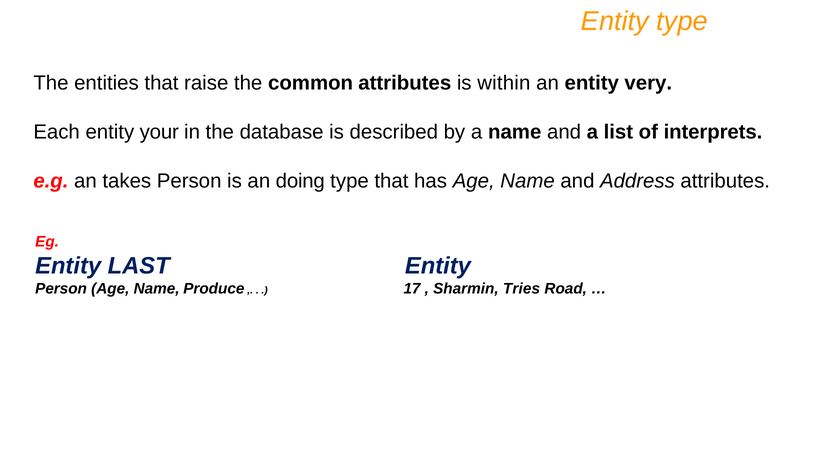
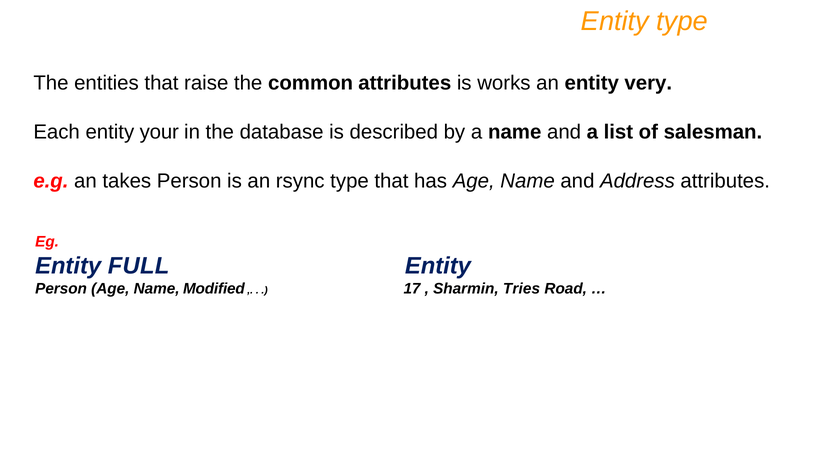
within: within -> works (504, 83)
interprets: interprets -> salesman (713, 132)
doing: doing -> rsync (300, 181)
LAST: LAST -> FULL (139, 266)
Produce: Produce -> Modified (214, 289)
